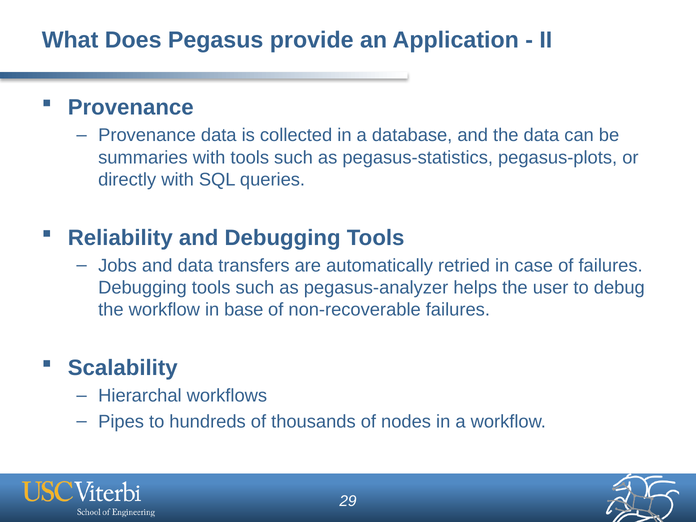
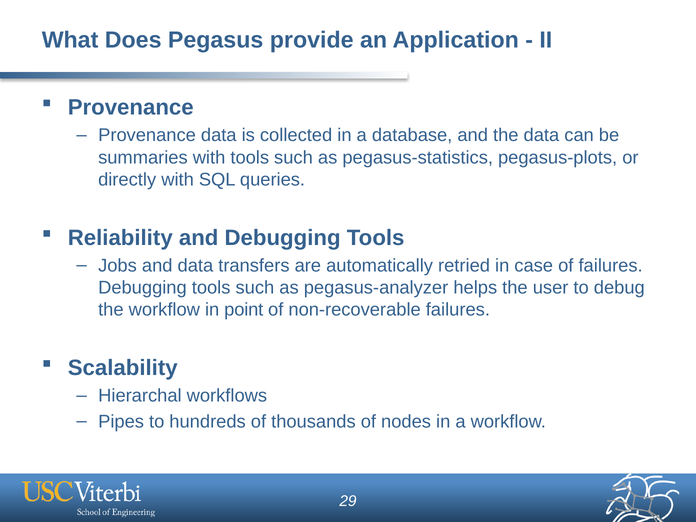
base: base -> point (244, 310)
